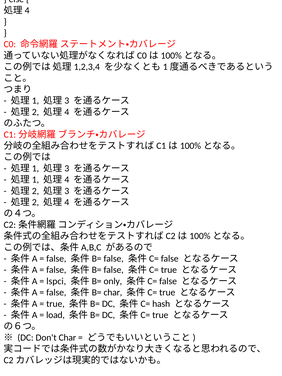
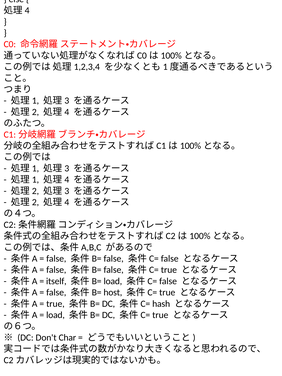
lspci: lspci -> itself (56, 281)
only: only -> load (113, 281)
char: char -> host (113, 292)
